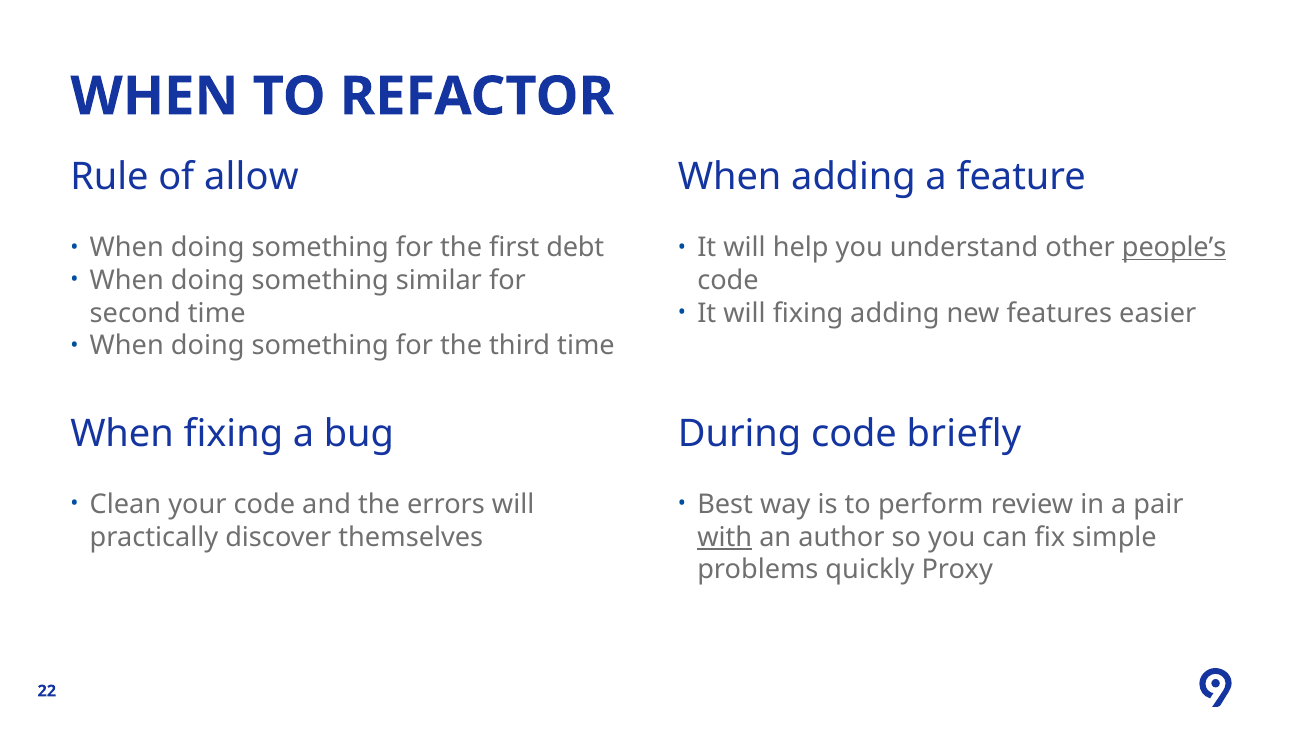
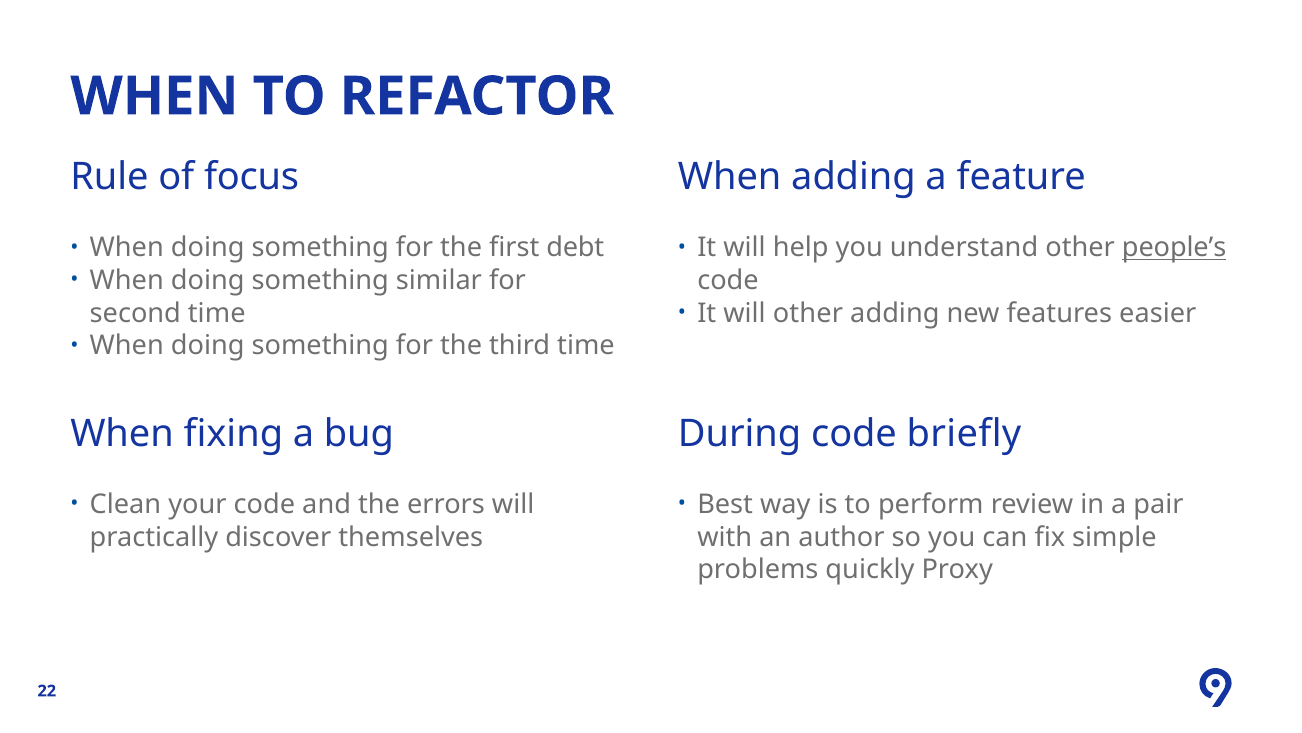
allow: allow -> focus (252, 177)
will fixing: fixing -> other (808, 313)
with underline: present -> none (725, 537)
